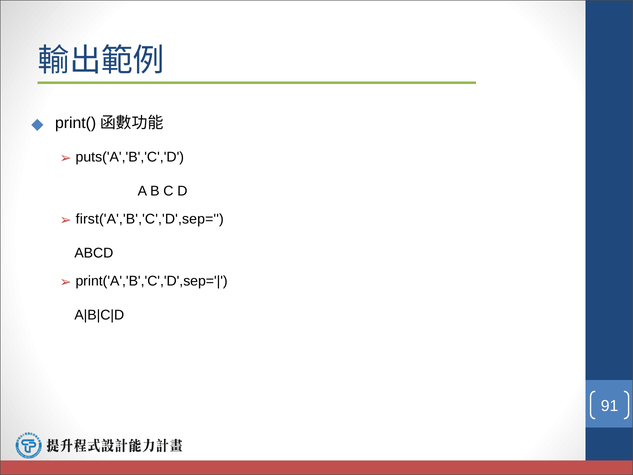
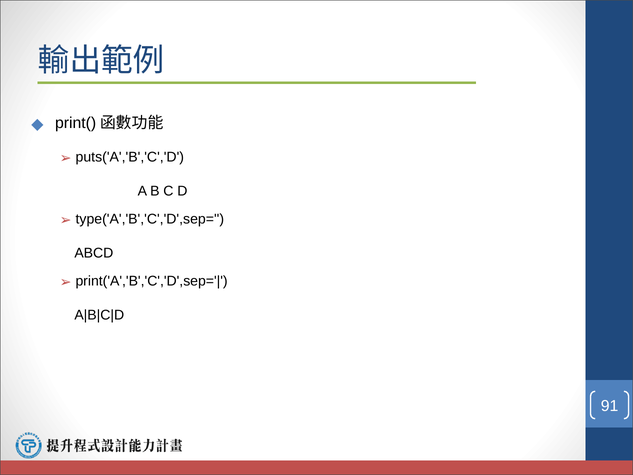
first('A','B','C','D',sep=: first('A','B','C','D',sep= -> type('A','B','C','D',sep= (150, 219)
